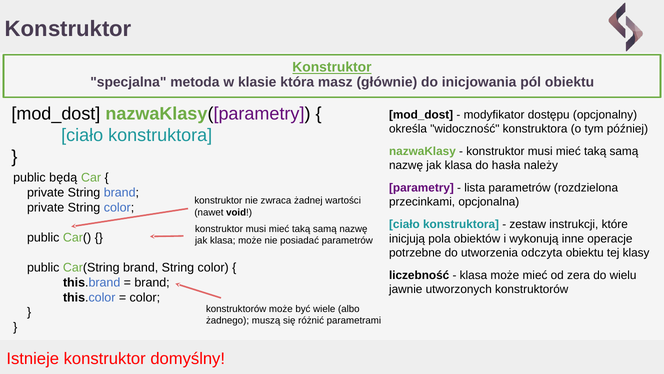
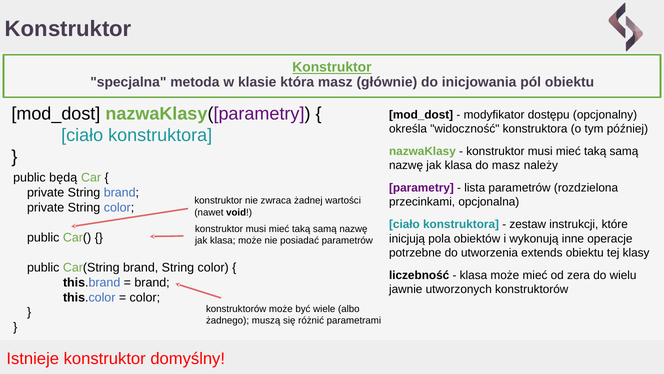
do hasła: hasła -> masz (506, 165)
odczyta: odczyta -> extends (542, 252)
